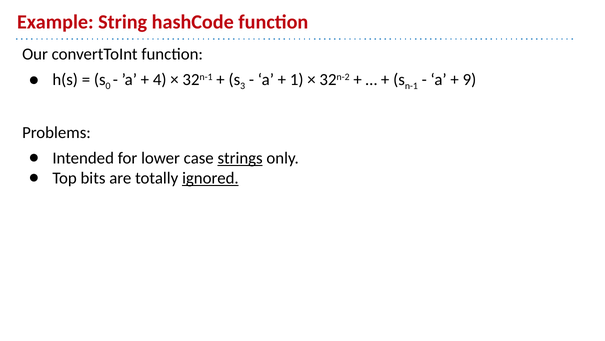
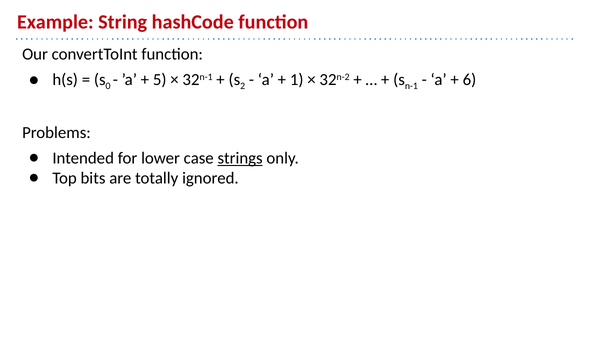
4: 4 -> 5 (160, 79)
3: 3 -> 2 (243, 86)
9: 9 -> 6 (469, 79)
ignored underline: present -> none (210, 178)
